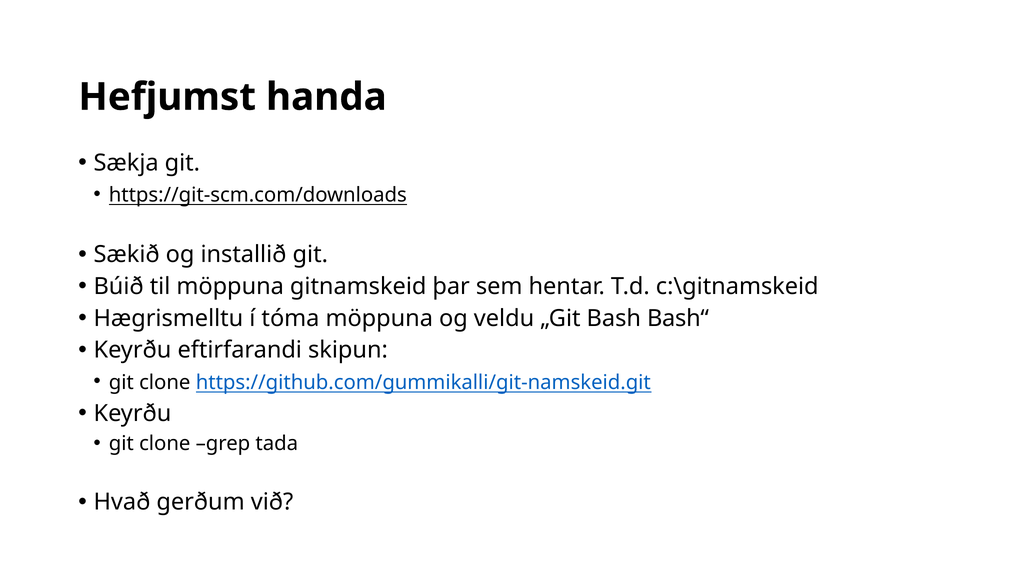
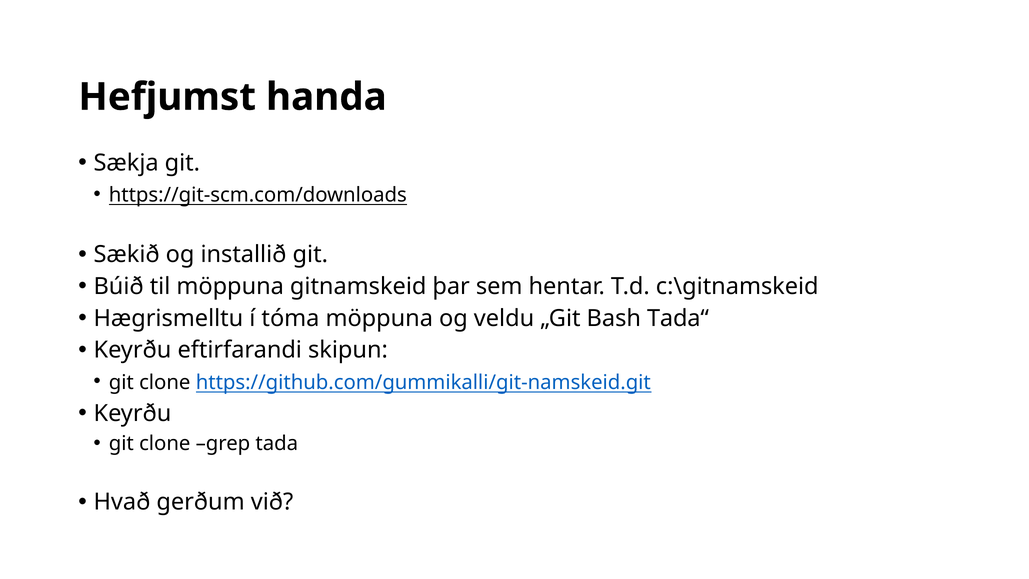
Bash“: Bash“ -> Tada“ (678, 318)
